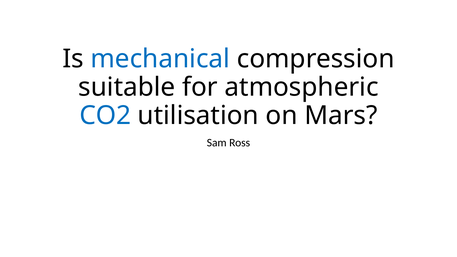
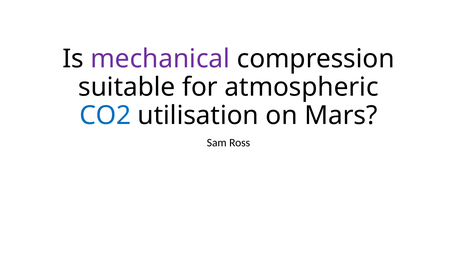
mechanical colour: blue -> purple (160, 59)
